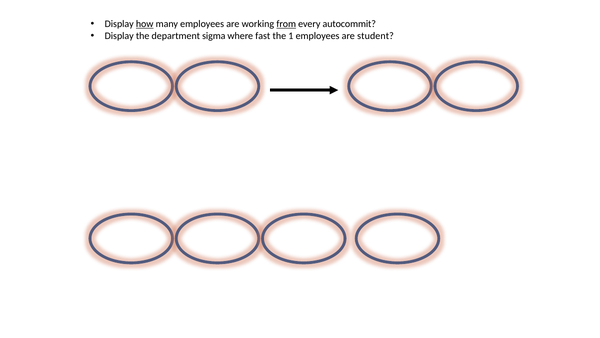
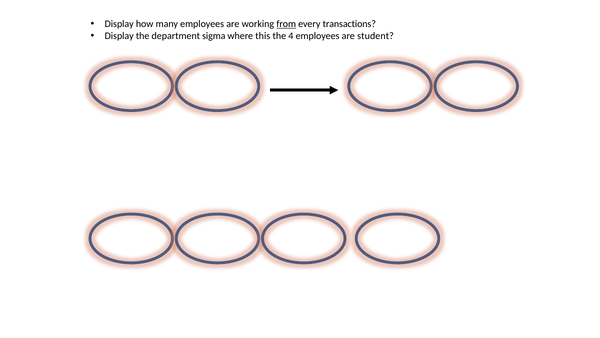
how underline: present -> none (145, 24)
autocommit: autocommit -> transactions (349, 24)
fast: fast -> this (263, 36)
1: 1 -> 4 (291, 36)
